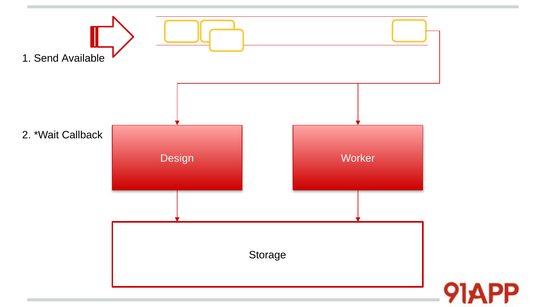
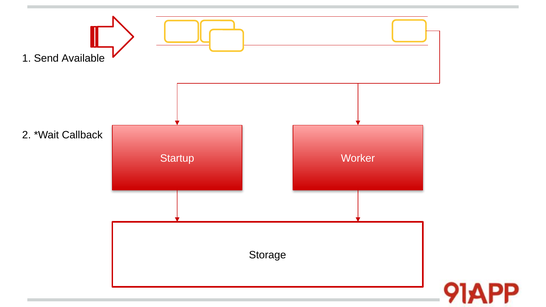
Design: Design -> Startup (177, 158)
